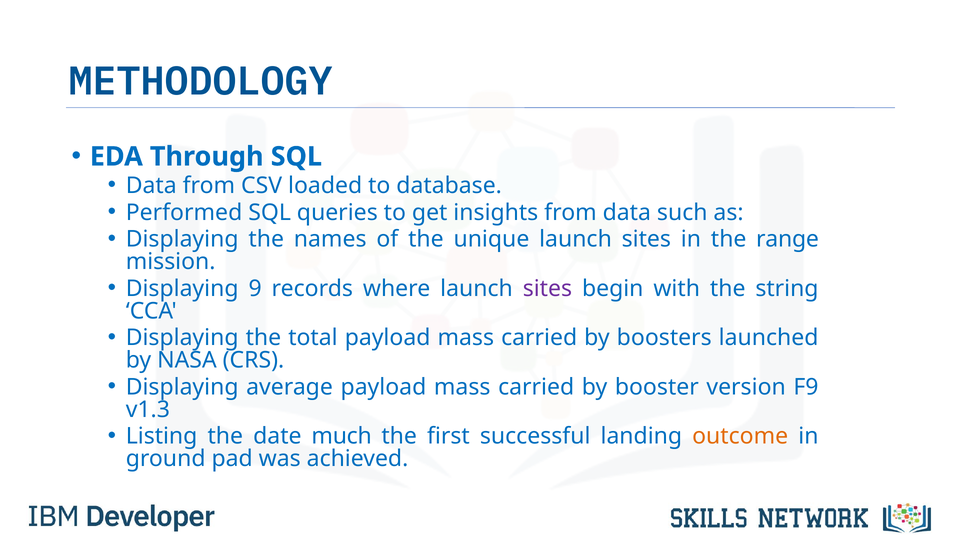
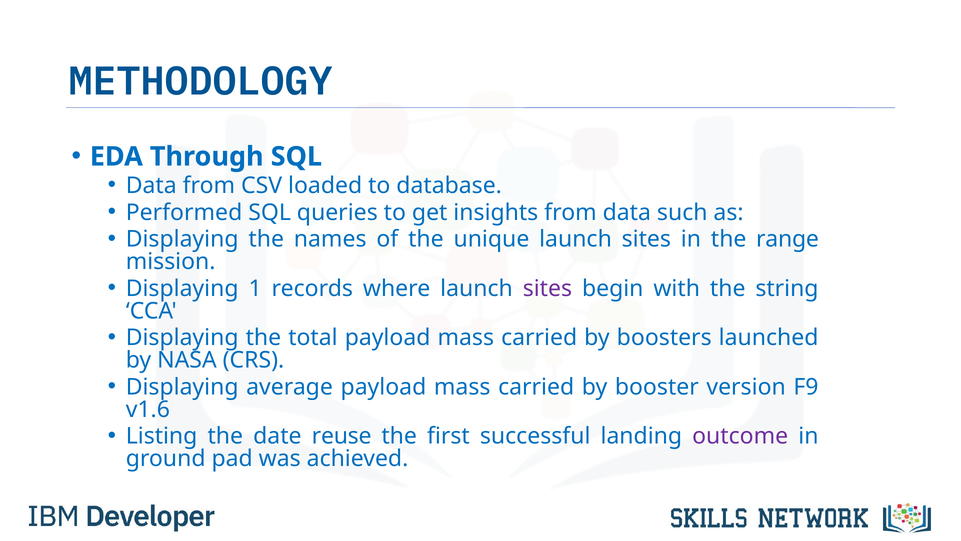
9: 9 -> 1 (255, 288)
v1.3: v1.3 -> v1.6 (148, 409)
much: much -> reuse (342, 436)
outcome colour: orange -> purple (740, 436)
